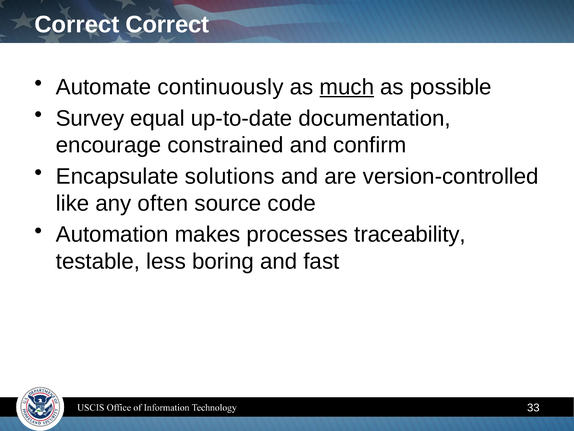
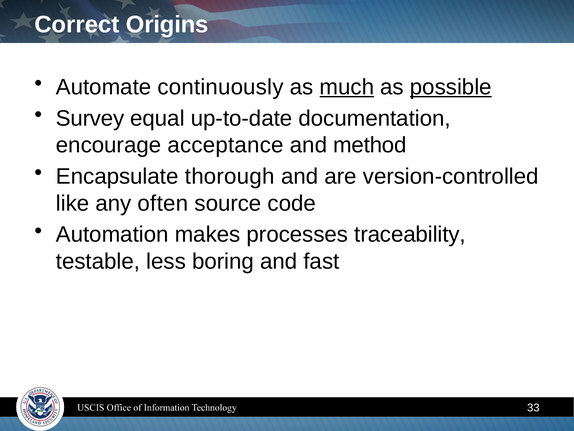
Correct Correct: Correct -> Origins (167, 25)
possible underline: none -> present (451, 87)
constrained: constrained -> acceptance (225, 145)
confirm: confirm -> method (370, 145)
solutions: solutions -> thorough (230, 176)
